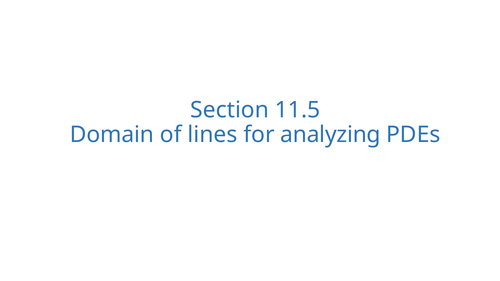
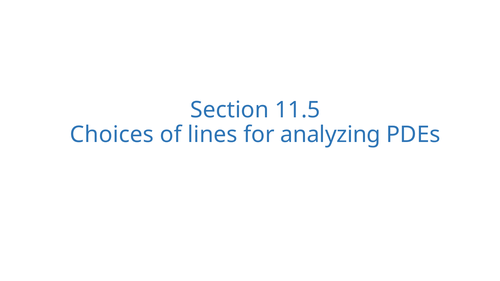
Domain: Domain -> Choices (112, 135)
